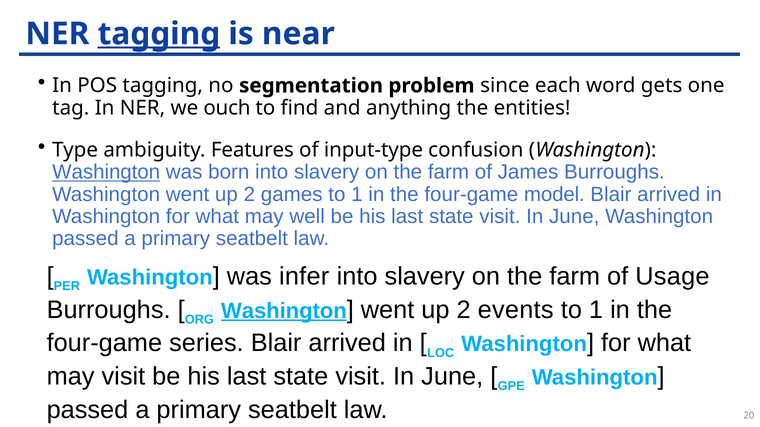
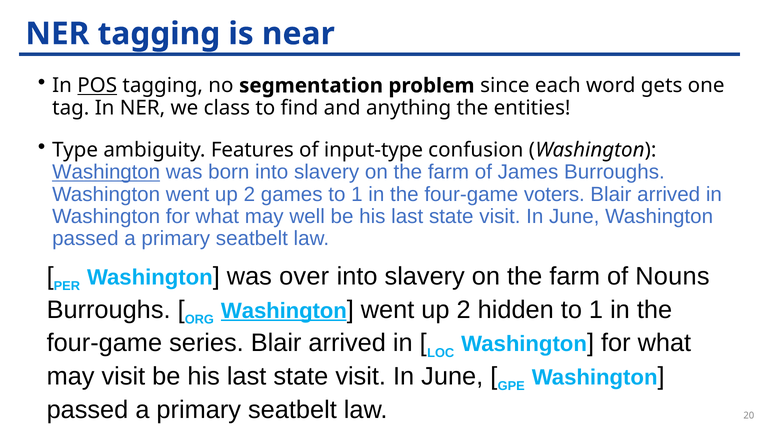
tagging underline: present -> none (159, 34)
POS underline: none -> present (97, 86)
ouch: ouch -> class (227, 108)
model: model -> voters (554, 195)
infer: infer -> over (304, 277)
Usage: Usage -> Nouns (672, 277)
events: events -> hidden (516, 310)
